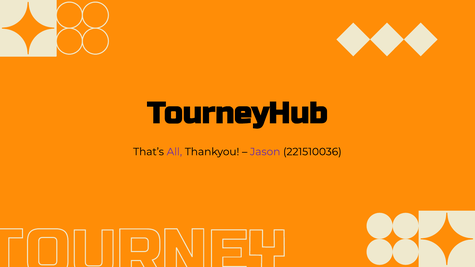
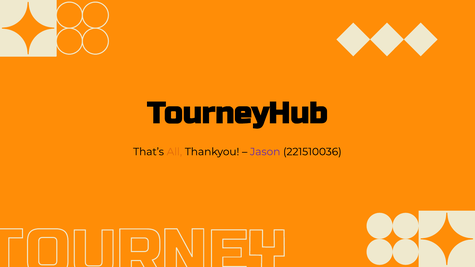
All colour: purple -> orange (174, 152)
